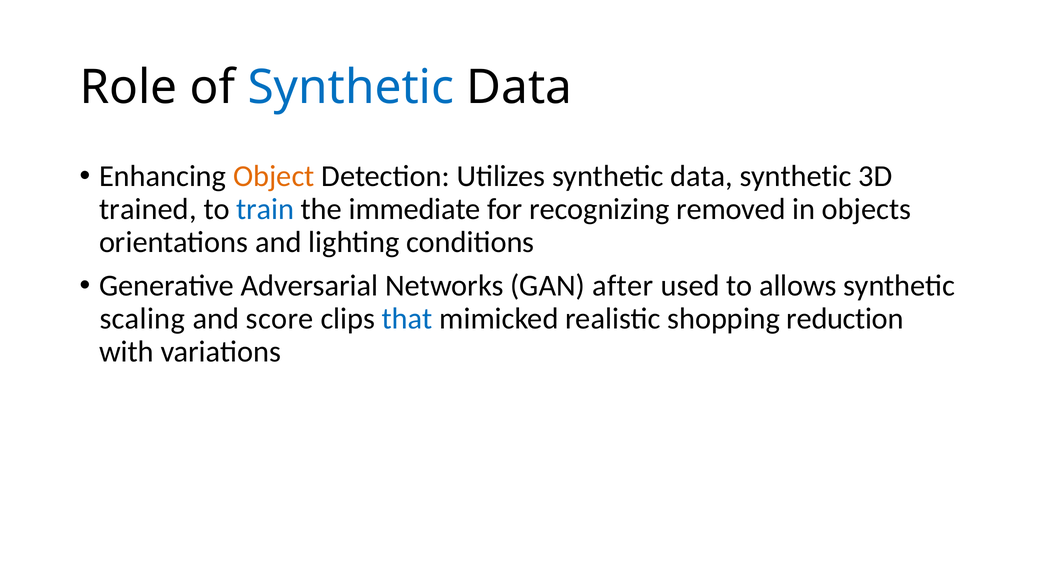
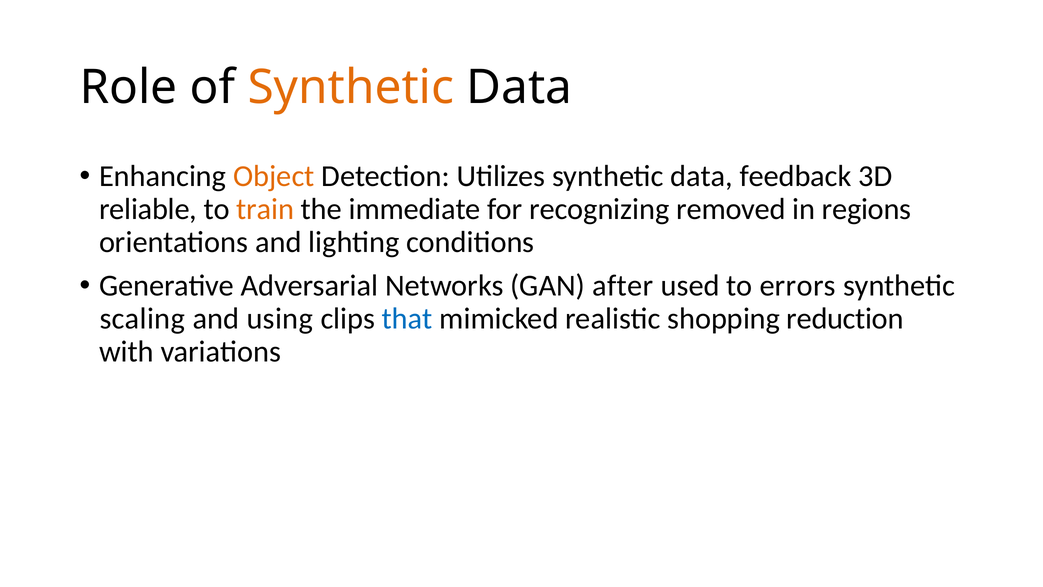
Synthetic colour: blue -> orange (351, 88)
data synthetic: synthetic -> feedback (795, 176)
trained: trained -> reliable (148, 209)
train colour: blue -> orange (265, 209)
objects: objects -> regions (867, 209)
allows: allows -> errors (798, 286)
score: score -> using (280, 319)
